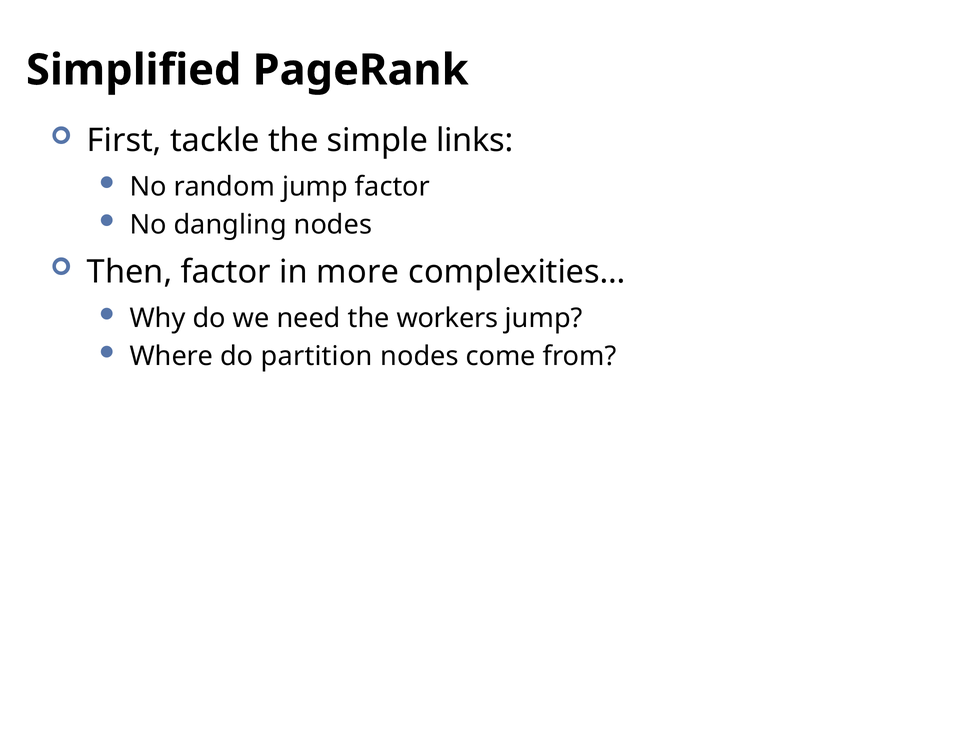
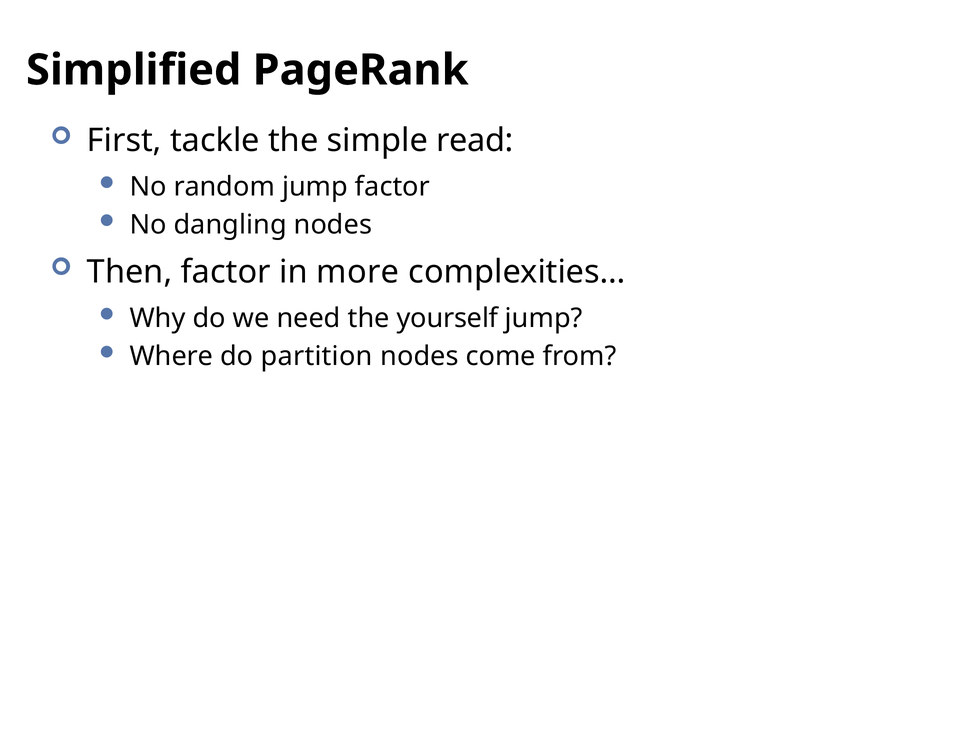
links: links -> read (475, 141)
workers: workers -> yourself (447, 318)
